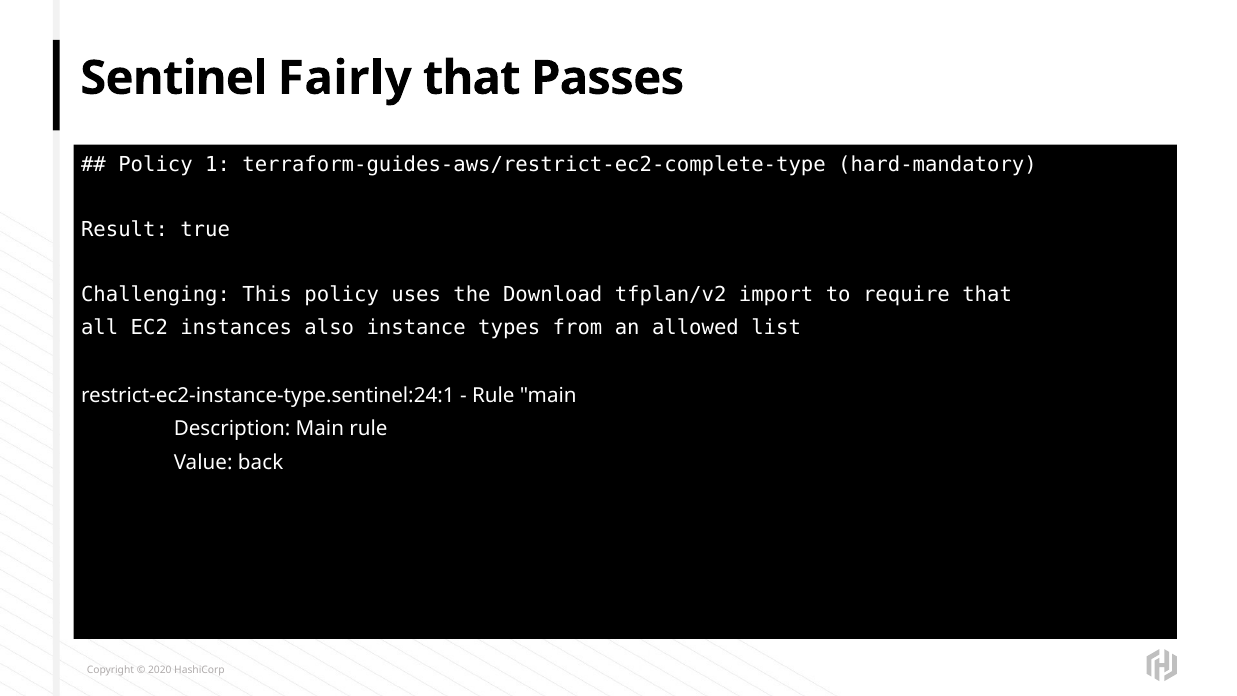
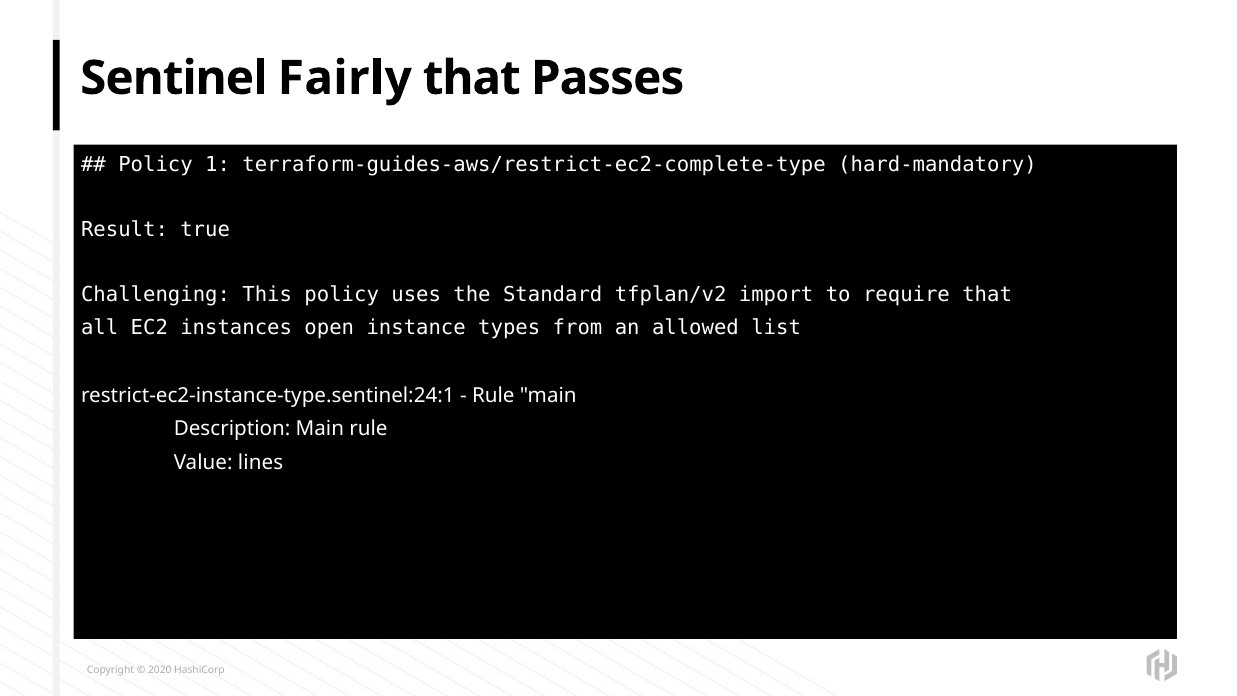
Download: Download -> Standard (553, 295)
also: also -> open (329, 327)
back: back -> lines (261, 462)
